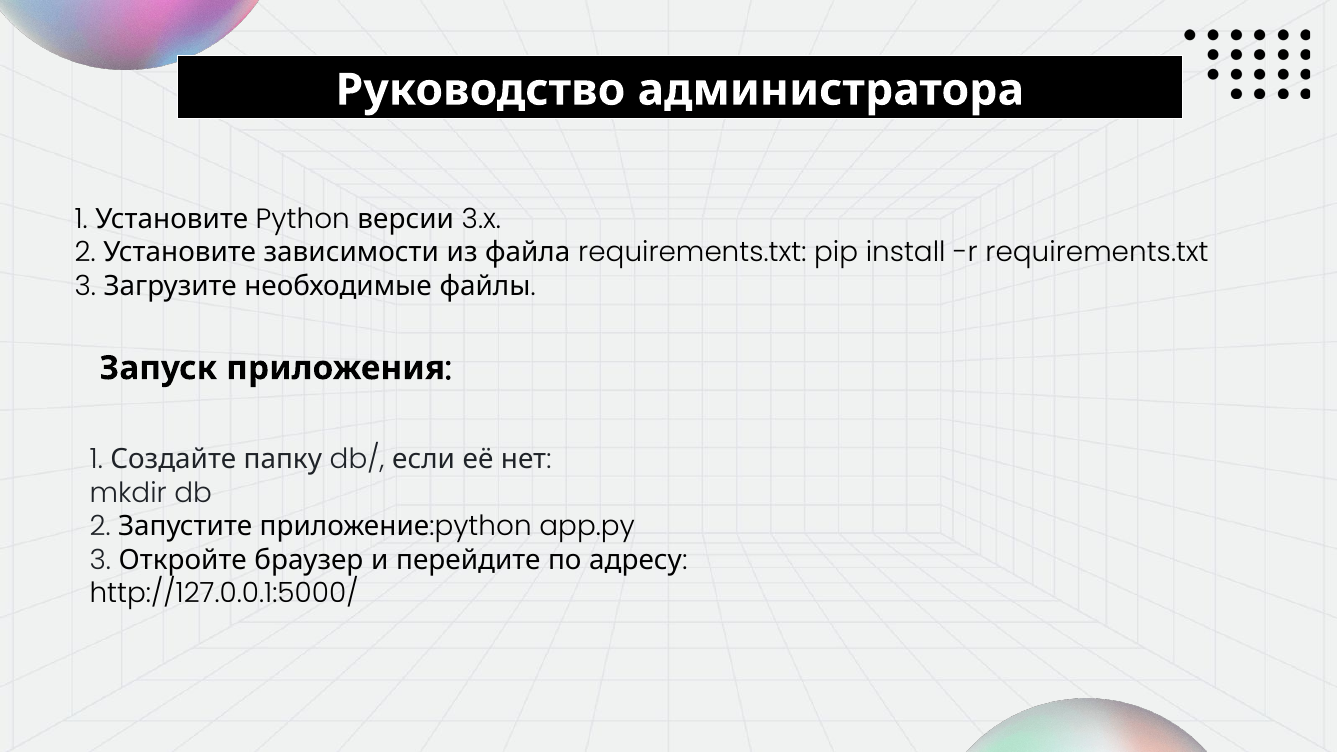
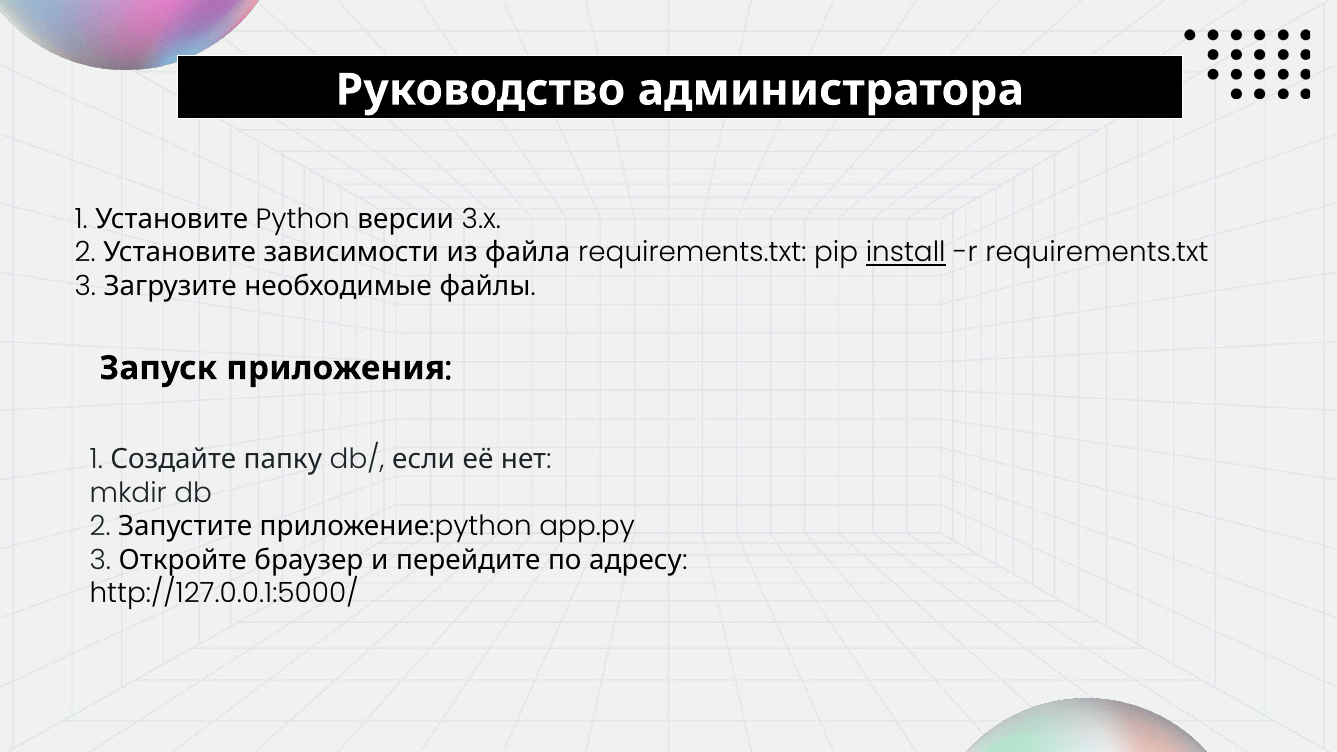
install underline: none -> present (906, 253)
